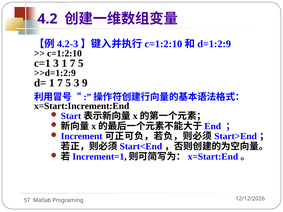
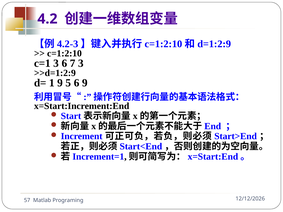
3 1: 1 -> 6 (64, 63)
5: 5 -> 3 (81, 63)
d= 1 7: 7 -> 9 (60, 83)
5 3: 3 -> 6 (77, 83)
